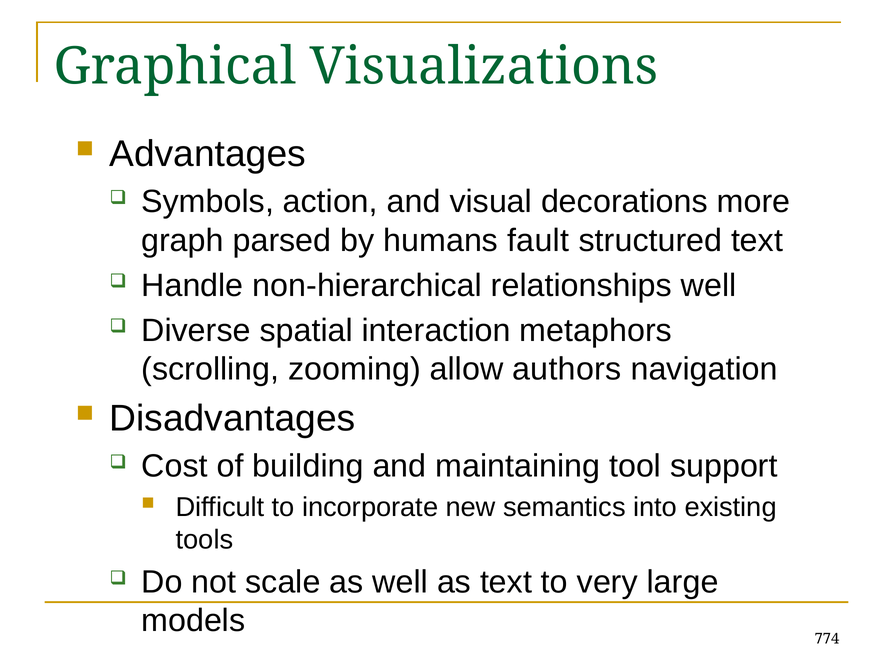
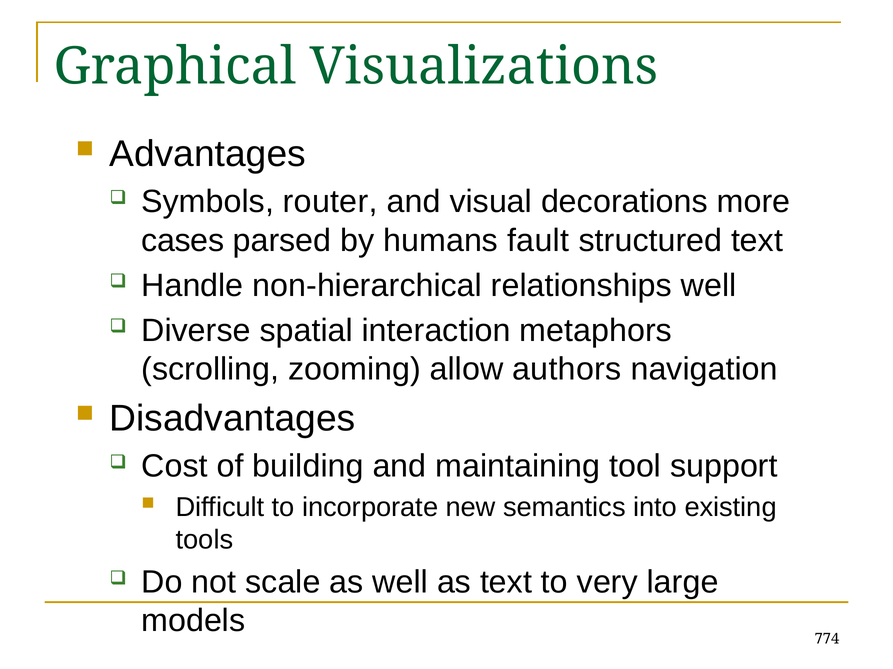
action: action -> router (330, 202)
graph: graph -> cases (183, 241)
